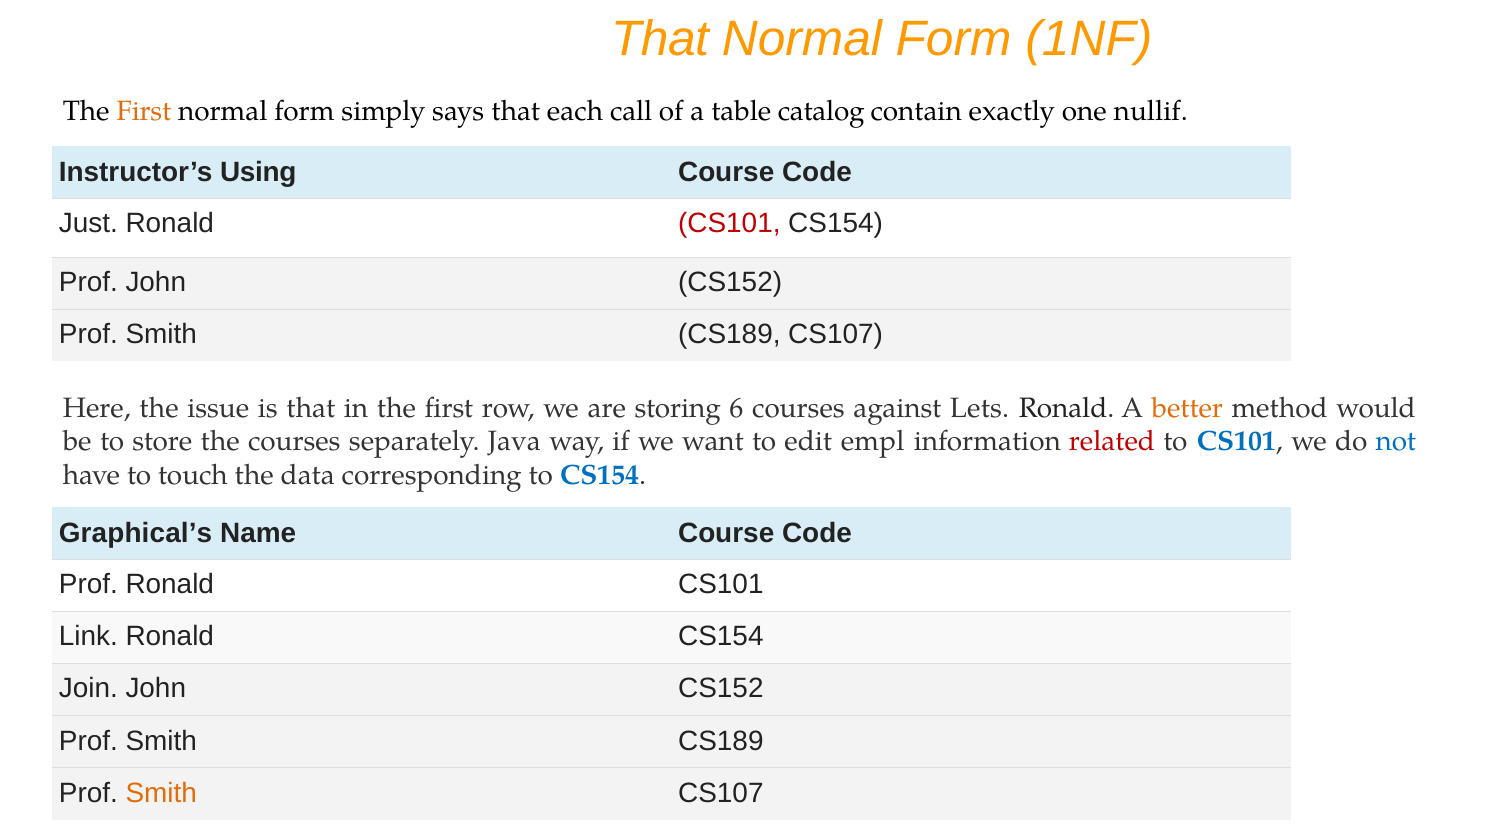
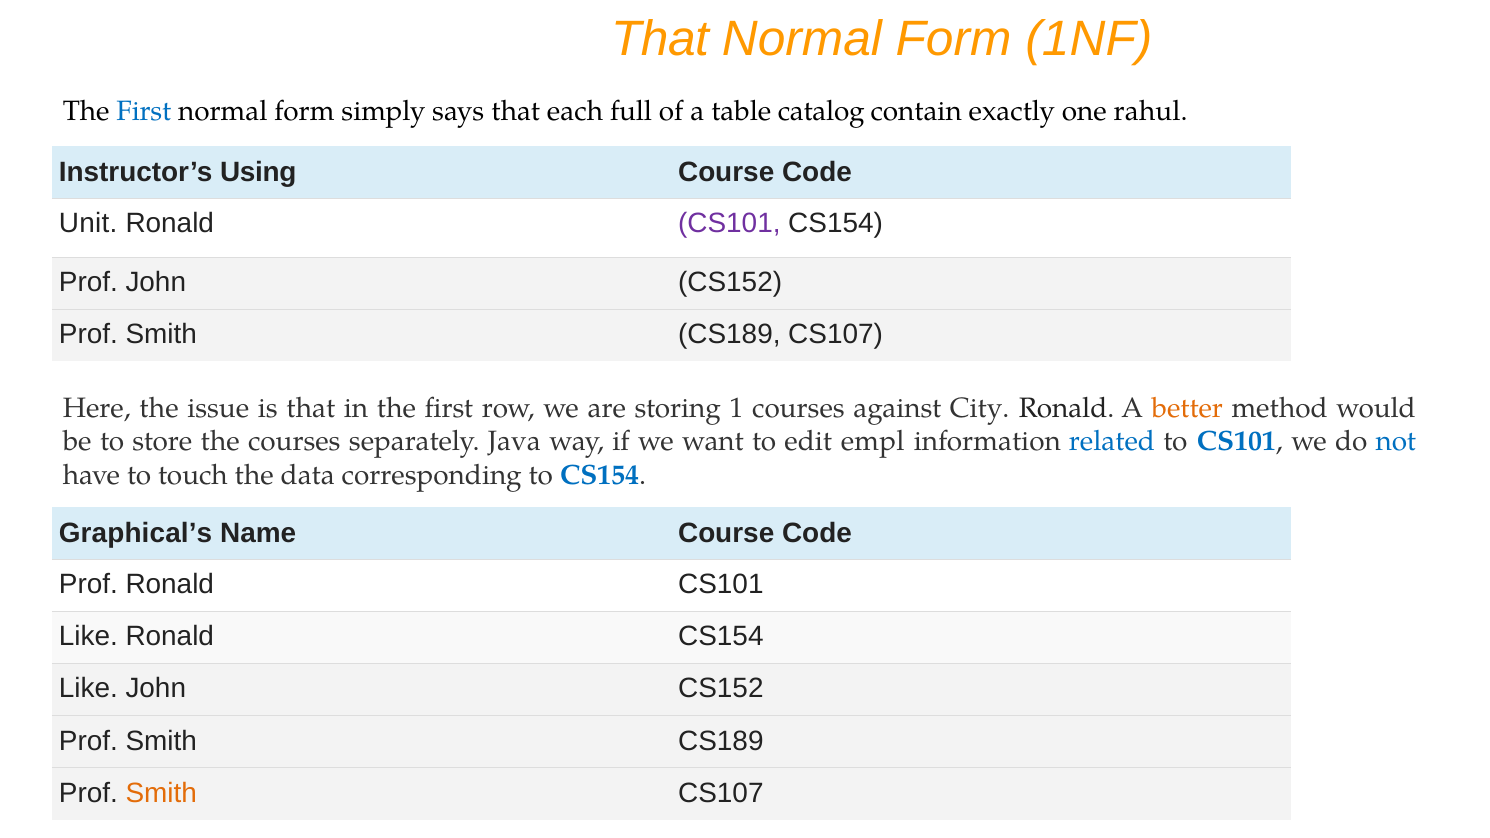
First colour: orange -> blue (144, 111)
call: call -> full (631, 111)
nullif: nullif -> rahul (1151, 111)
Just: Just -> Unit (88, 224)
CS101 colour: red -> purple (729, 224)
6: 6 -> 1 (736, 408)
Lets: Lets -> City (980, 408)
related colour: red -> blue (1112, 442)
Link: Link -> Like (88, 637)
Join: Join -> Like (88, 689)
